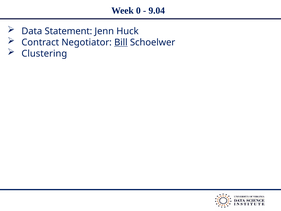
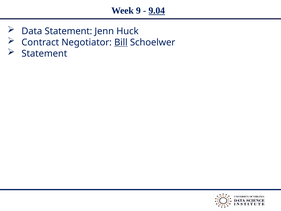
0: 0 -> 9 (138, 11)
9.04 underline: none -> present (157, 11)
Clustering: Clustering -> Statement (44, 54)
